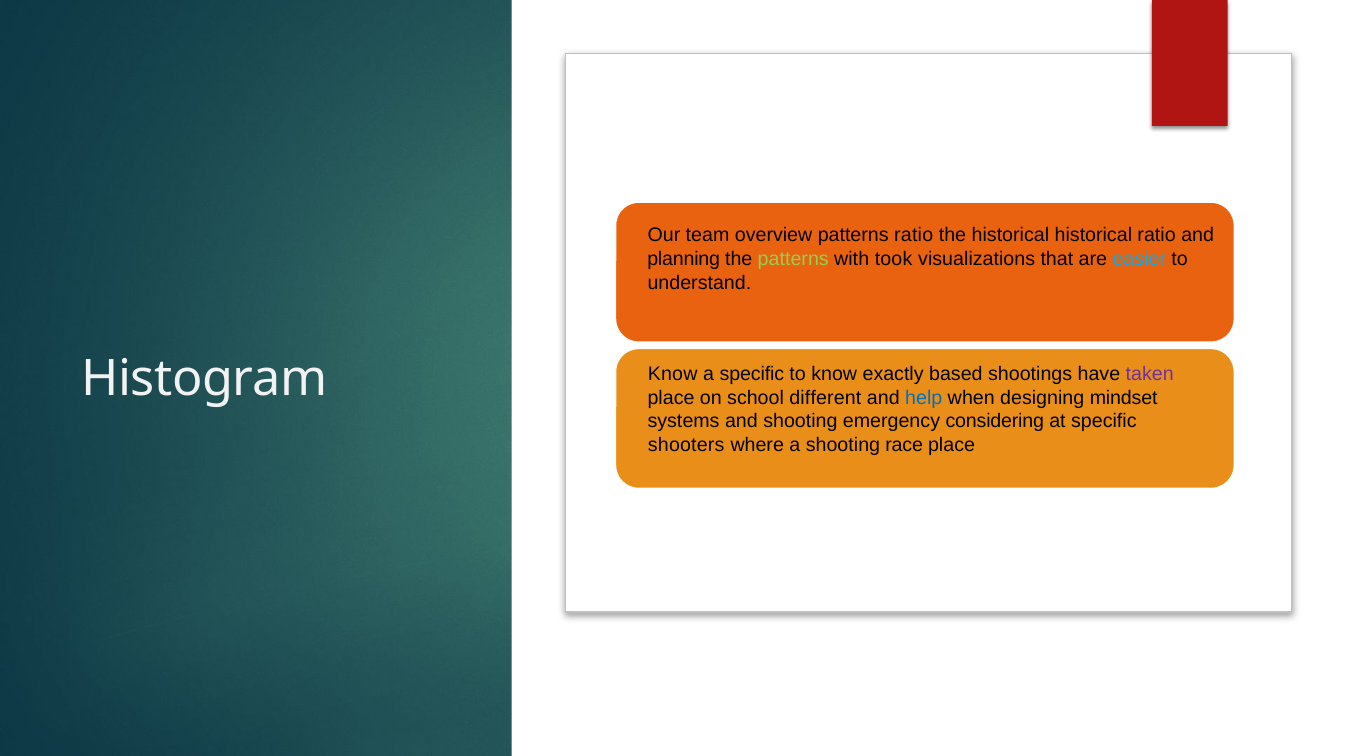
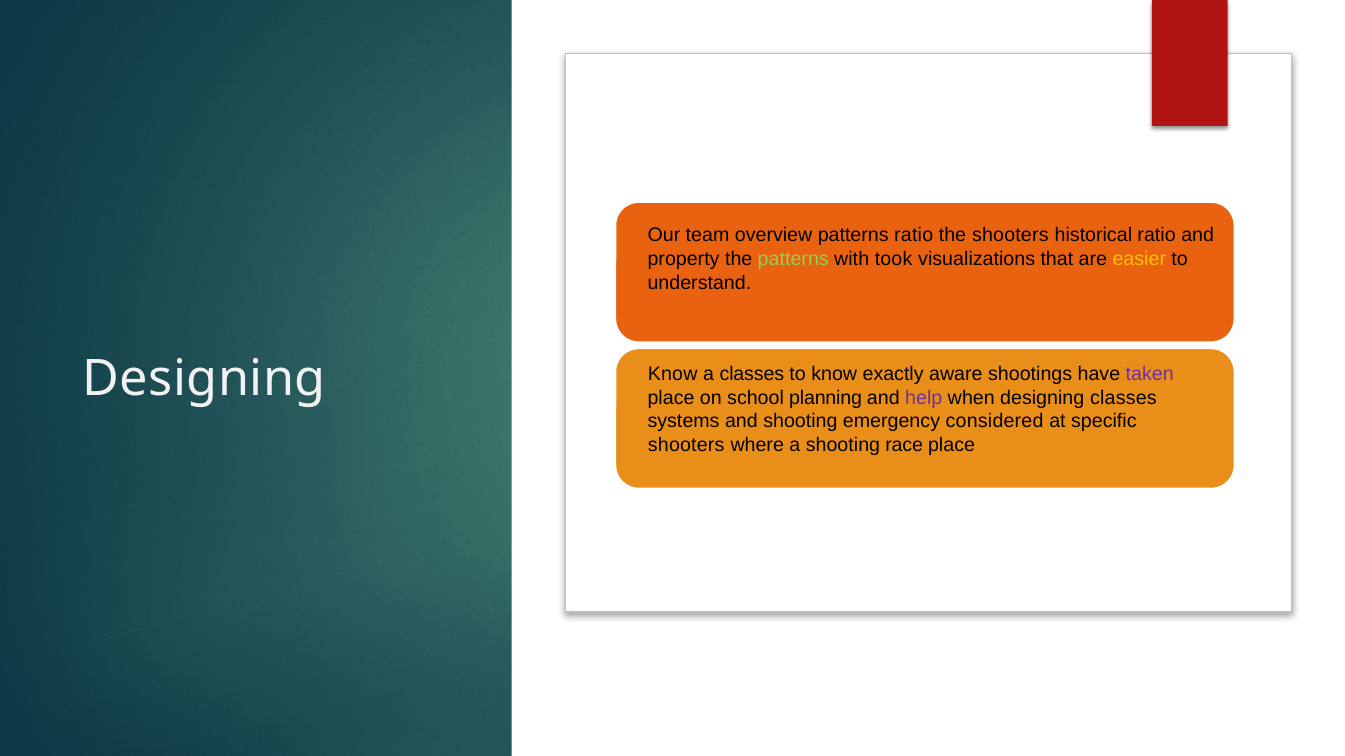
the historical: historical -> shooters (1010, 236)
planning: planning -> property (684, 259)
easier colour: light blue -> yellow (1139, 259)
Histogram: Histogram -> Designing (204, 379)
a specific: specific -> classes (752, 374)
based: based -> aware (956, 374)
different: different -> planning (826, 398)
help colour: blue -> purple (924, 398)
designing mindset: mindset -> classes (1123, 398)
considering: considering -> considered (995, 421)
